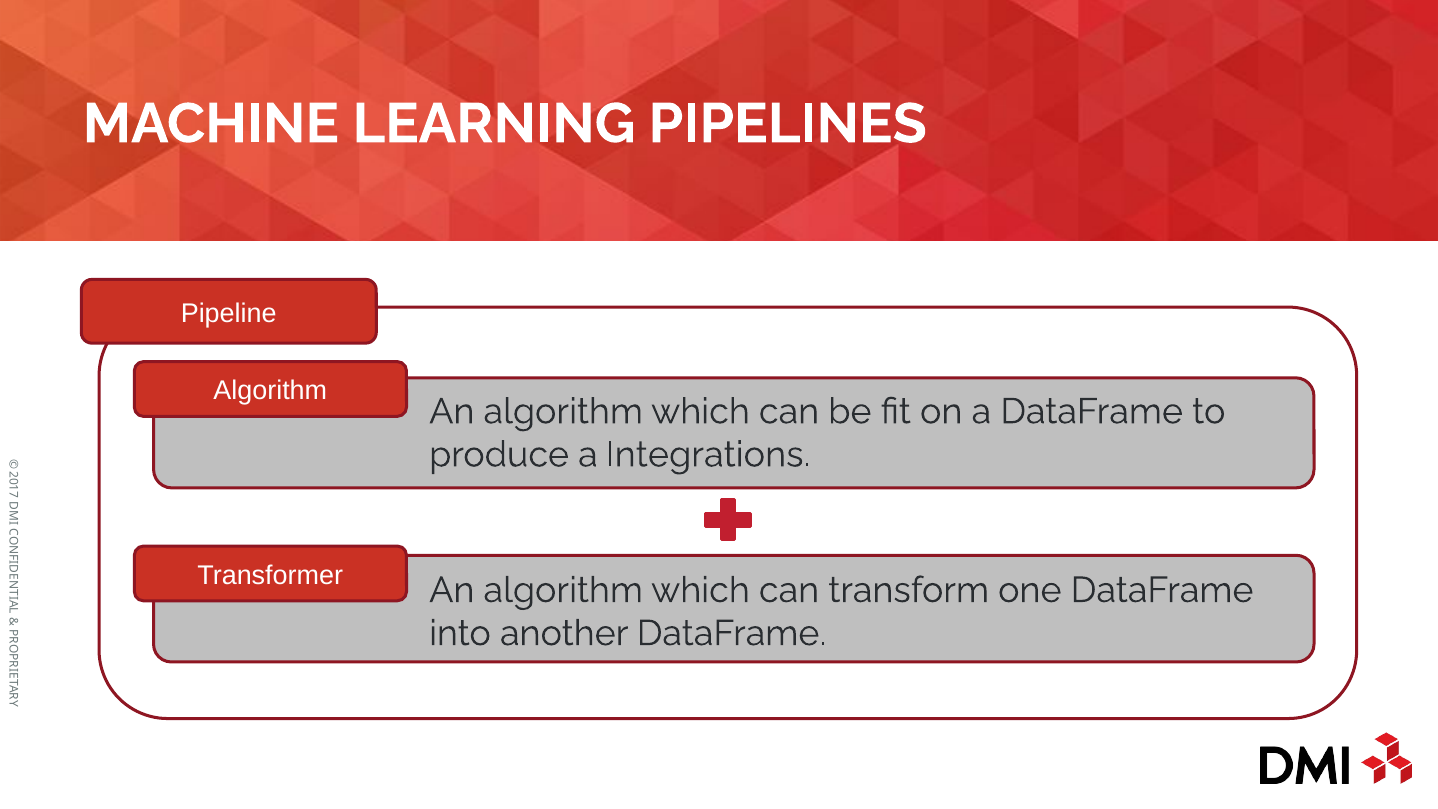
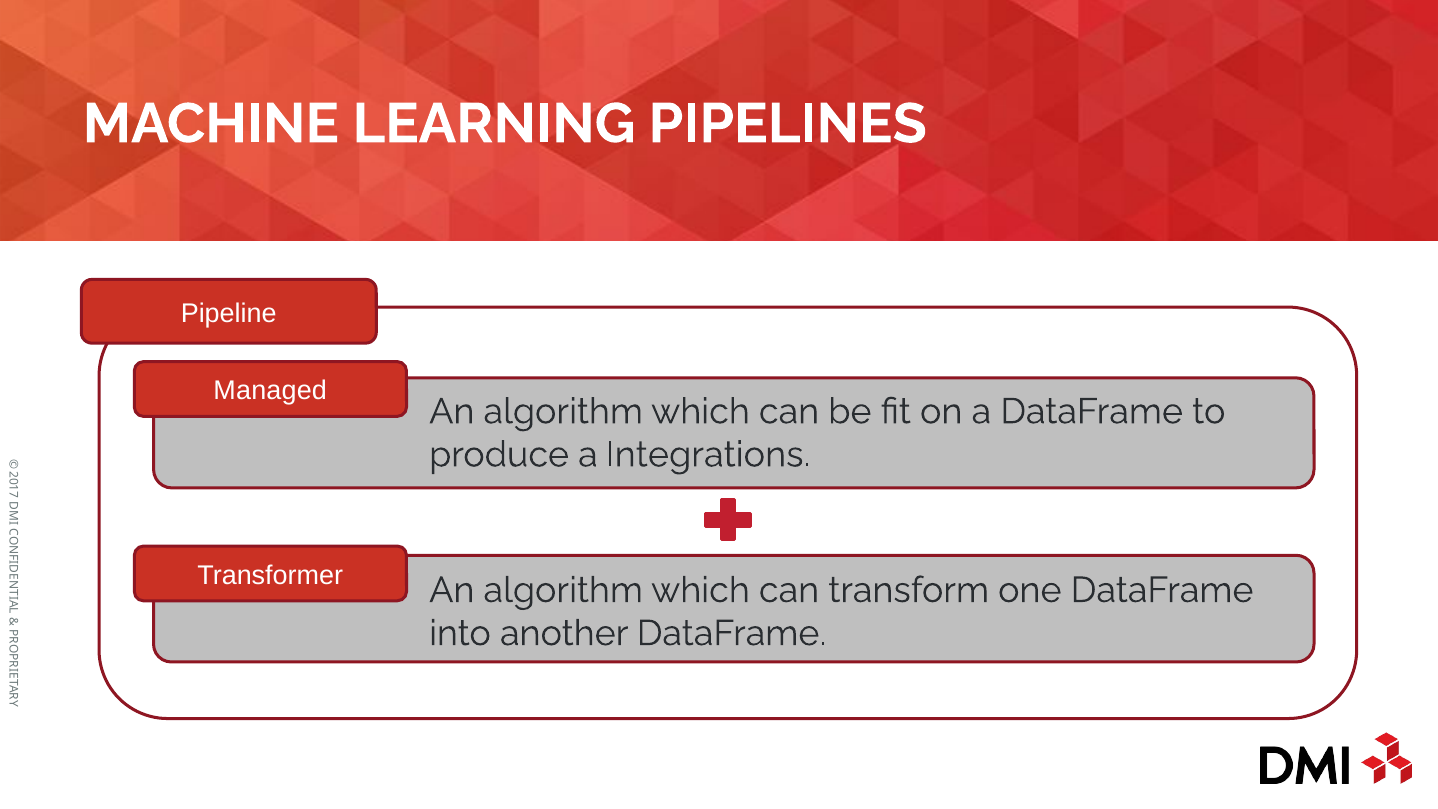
Algorithm: Algorithm -> Managed (270, 391)
